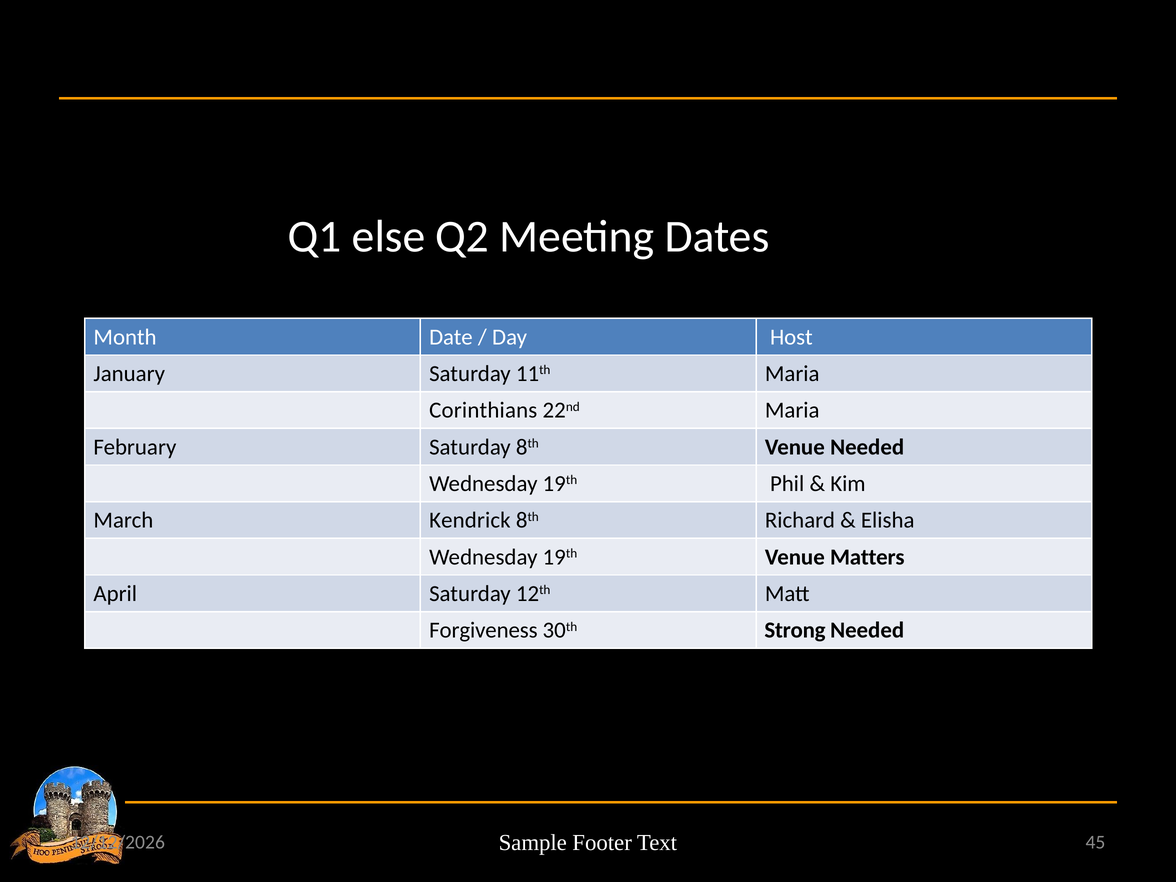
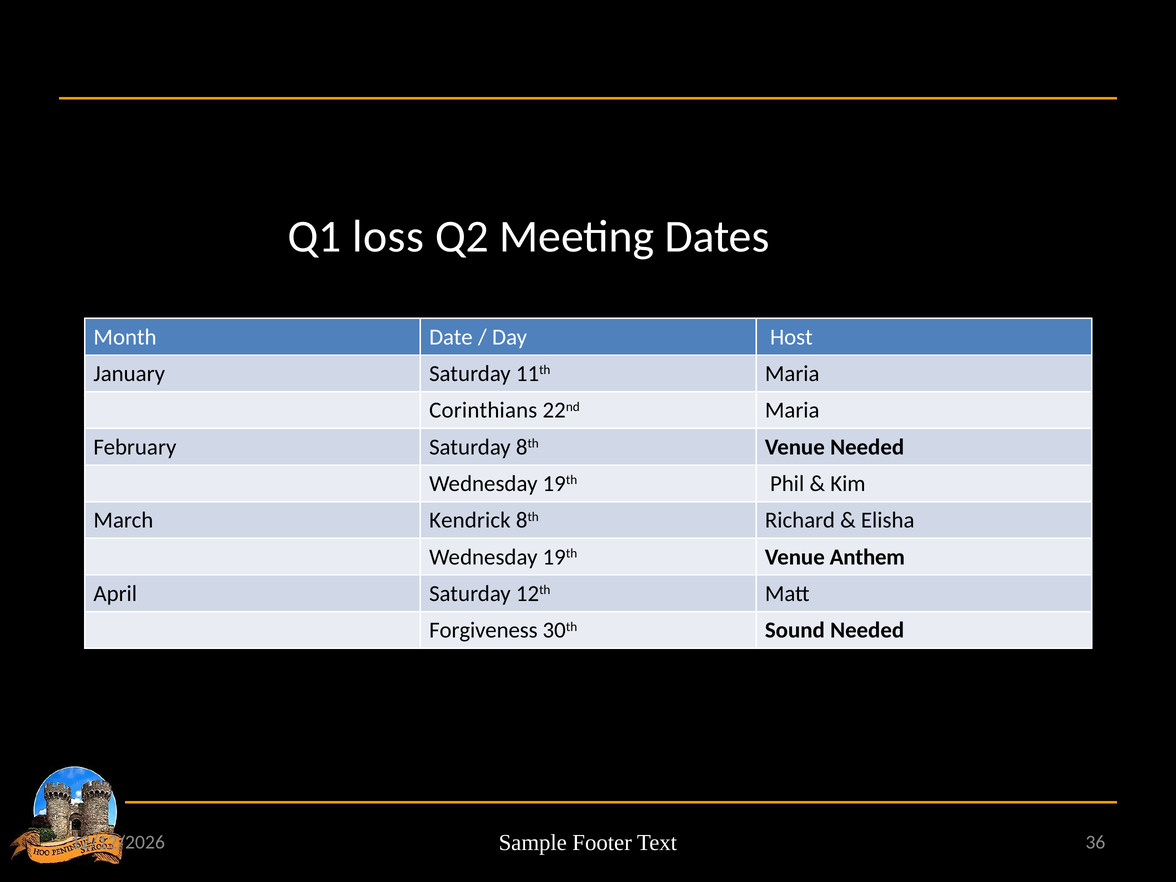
else: else -> loss (388, 237)
Matters: Matters -> Anthem (867, 557)
Strong: Strong -> Sound (795, 630)
45: 45 -> 36 (1096, 842)
